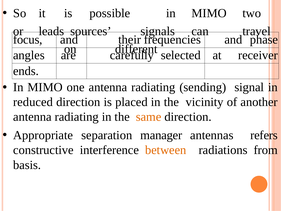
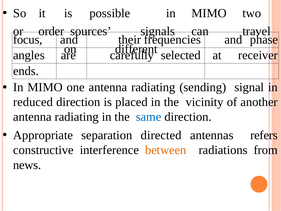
leads: leads -> order (51, 31)
same colour: orange -> blue (149, 117)
manager: manager -> directed (161, 135)
basis: basis -> news (27, 165)
